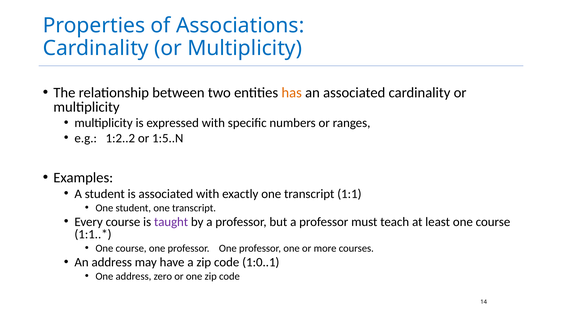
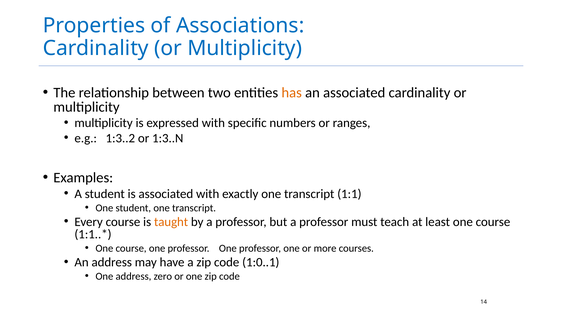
1:2..2: 1:2..2 -> 1:3..2 (120, 138)
1:5..N: 1:5..N -> 1:3..N (168, 138)
taught colour: purple -> orange (171, 222)
